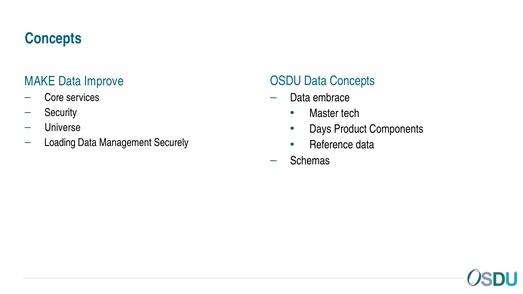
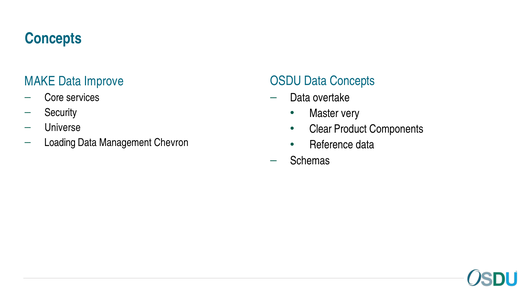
embrace: embrace -> overtake (331, 98)
tech: tech -> very (350, 113)
Days: Days -> Clear (320, 129)
Securely: Securely -> Chevron (171, 143)
